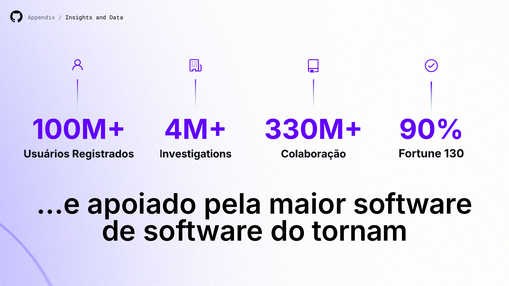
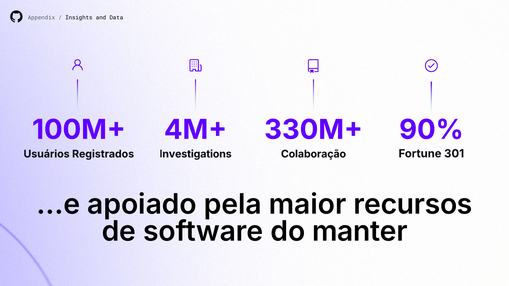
130: 130 -> 301 (454, 154)
maior software: software -> recursos (413, 205)
tornam: tornam -> manter (360, 232)
